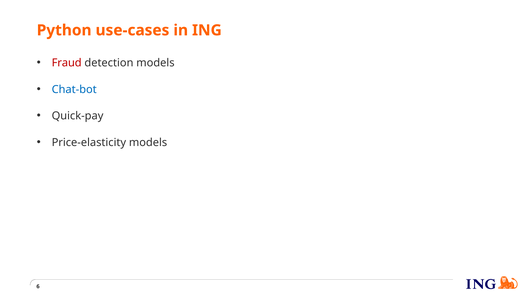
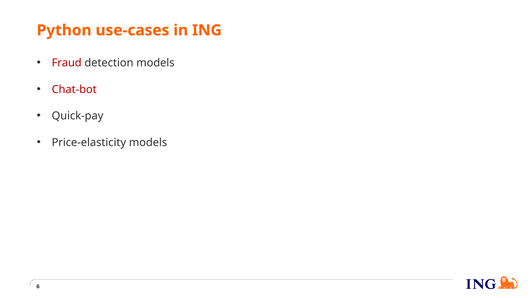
Chat-bot colour: blue -> red (74, 89)
